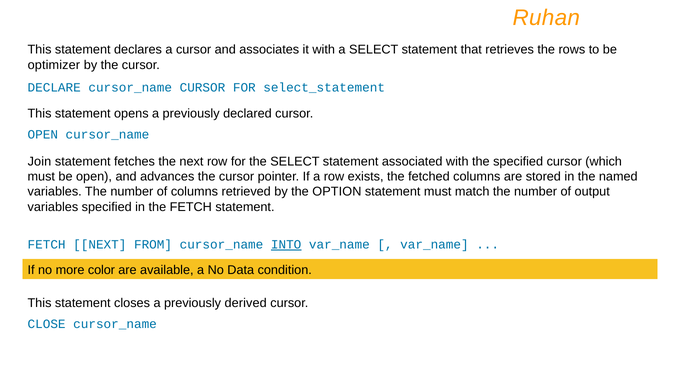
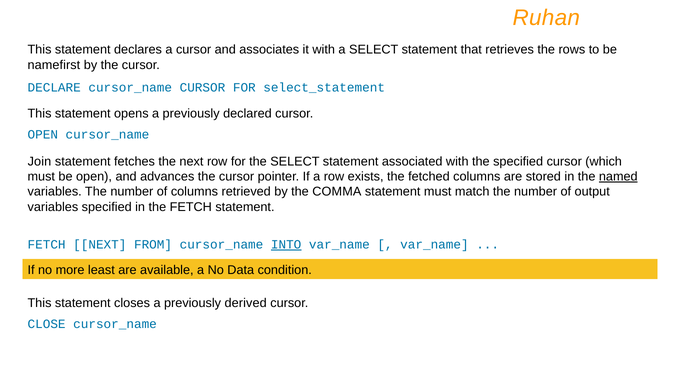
optimizer: optimizer -> namefirst (54, 65)
named underline: none -> present (618, 177)
OPTION: OPTION -> COMMA (337, 192)
color: color -> least (101, 270)
